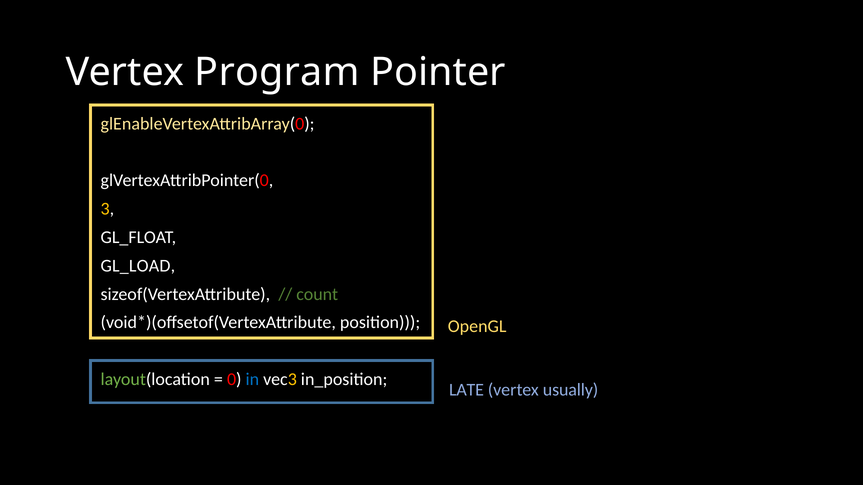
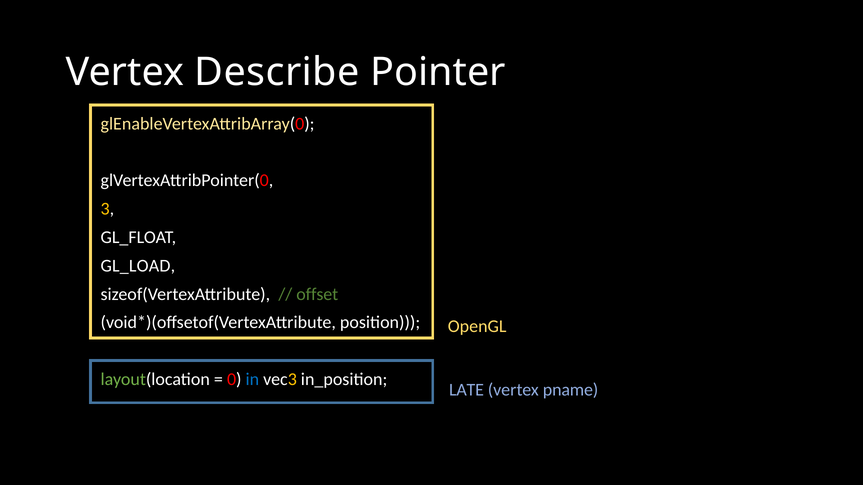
Program: Program -> Describe (277, 72)
count: count -> offset (317, 294)
usually: usually -> pname (571, 390)
